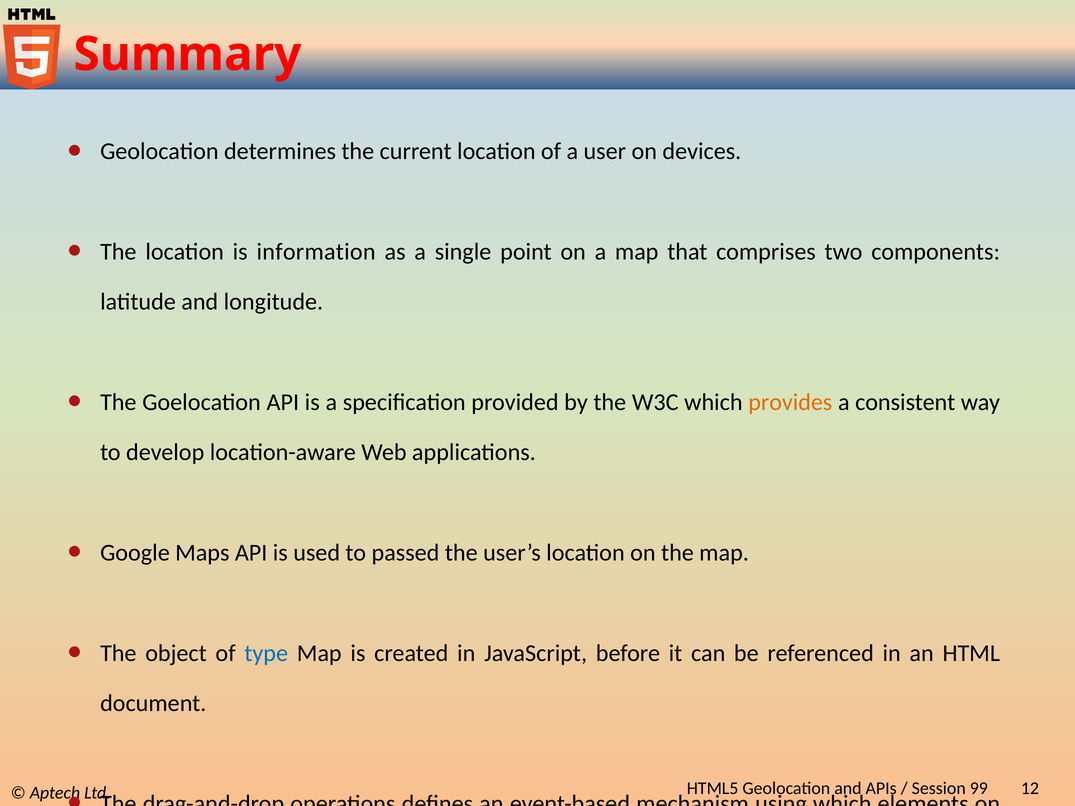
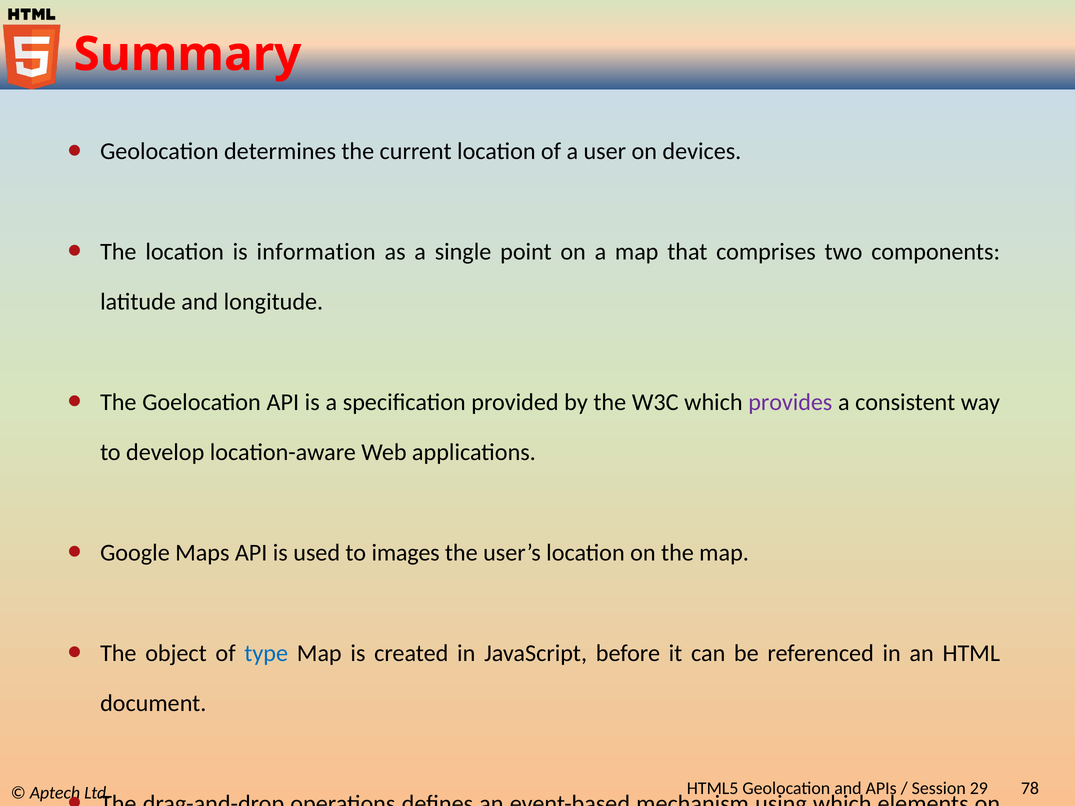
provides colour: orange -> purple (790, 402)
passed: passed -> images (406, 553)
99: 99 -> 29 (979, 789)
12: 12 -> 78 (1030, 788)
